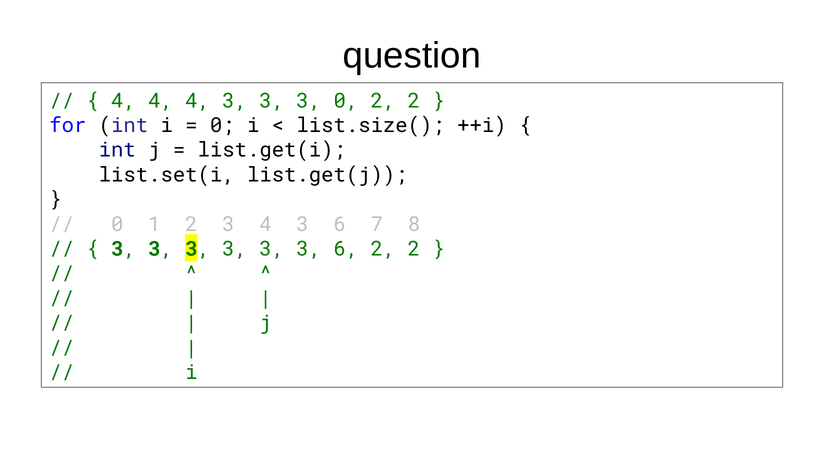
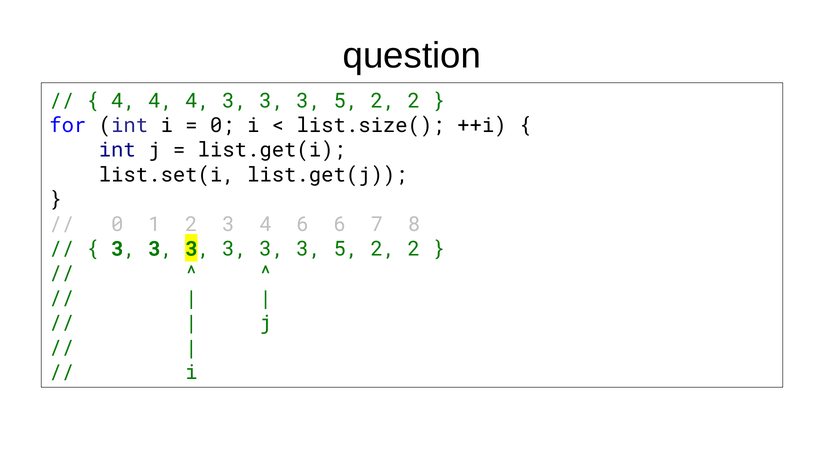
0: 0 -> 5 (346, 101)
3 4 3: 3 -> 6 (303, 225)
6: 6 -> 5 (346, 249)
